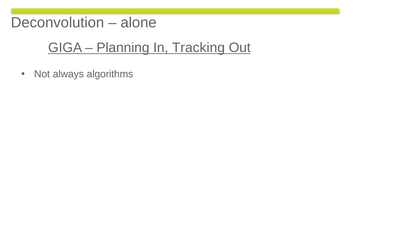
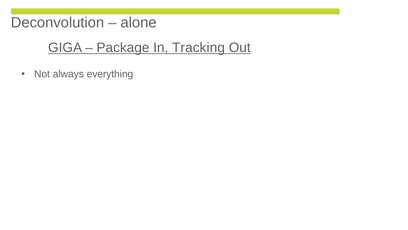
Planning: Planning -> Package (123, 47)
algorithms: algorithms -> everything (110, 74)
